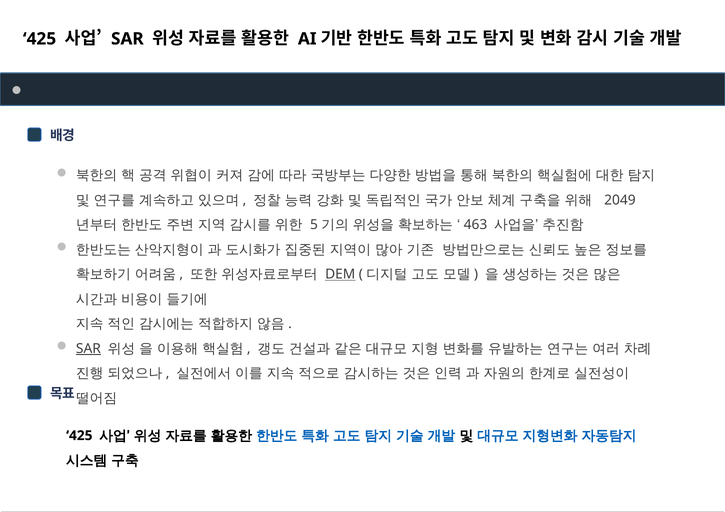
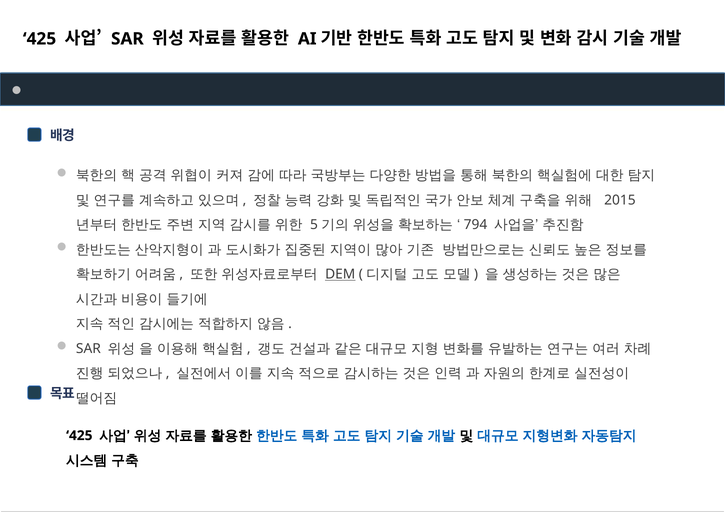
2049: 2049 -> 2015 (620, 200)
463: 463 -> 794 (475, 225)
SAR underline: present -> none (88, 349)
